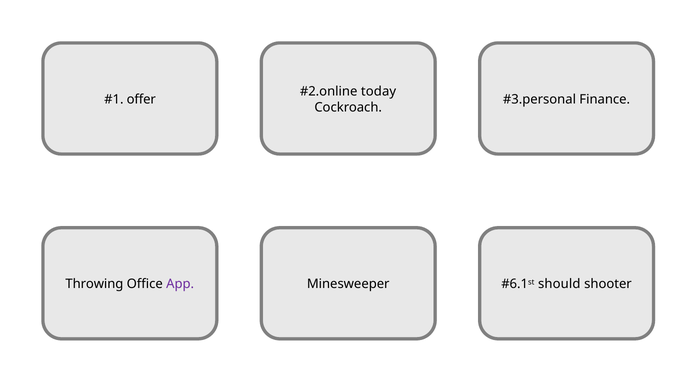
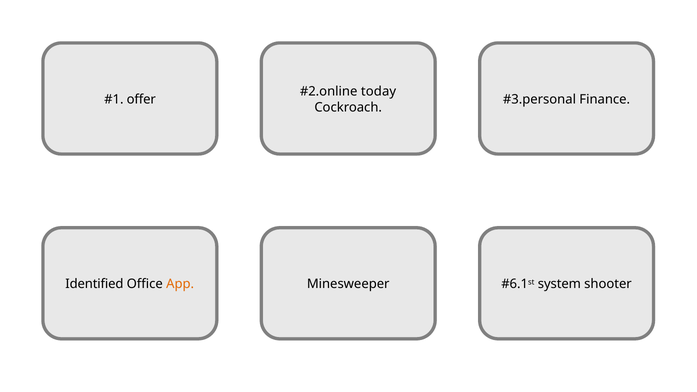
Throwing: Throwing -> Identified (94, 284)
App colour: purple -> orange (180, 284)
should: should -> system (559, 284)
